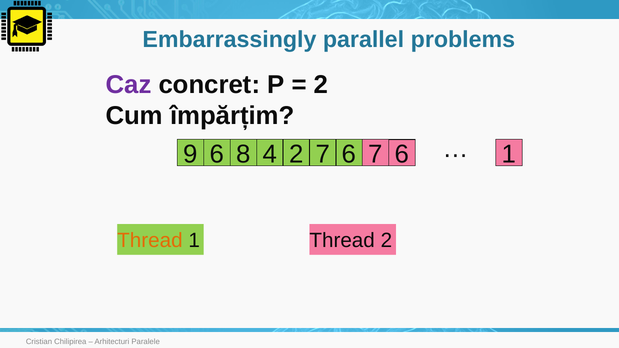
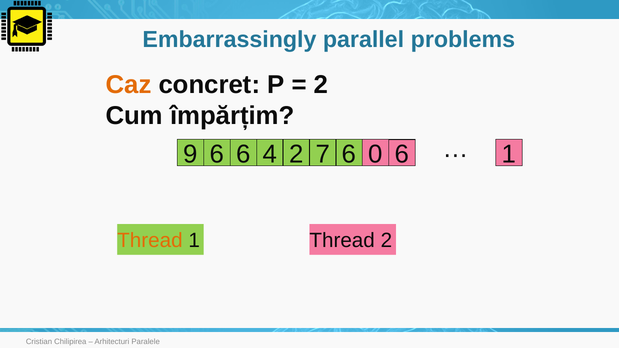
Caz colour: purple -> orange (129, 85)
6 8: 8 -> 6 (243, 155)
6 7: 7 -> 0 (376, 155)
